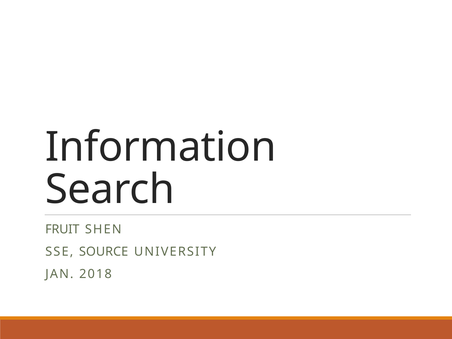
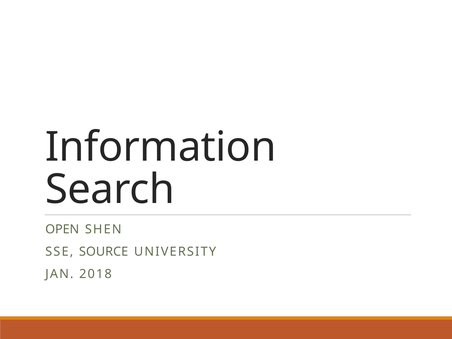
FRUIT: FRUIT -> OPEN (62, 229)
